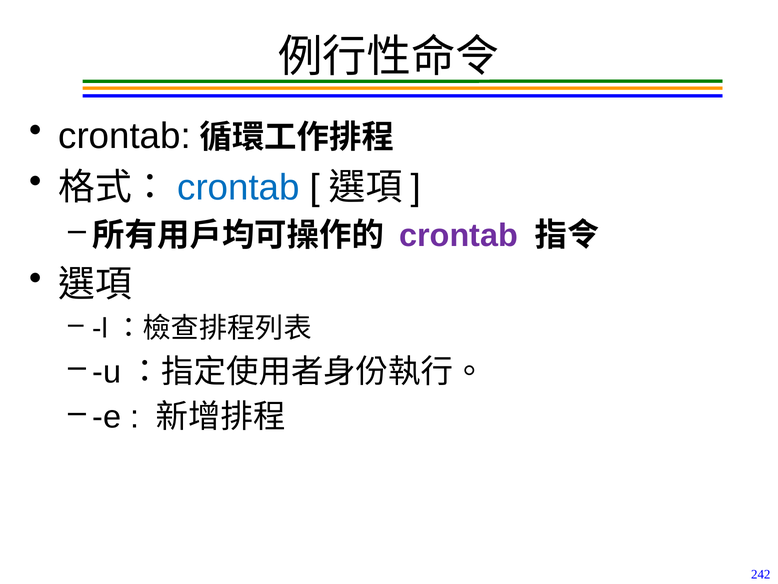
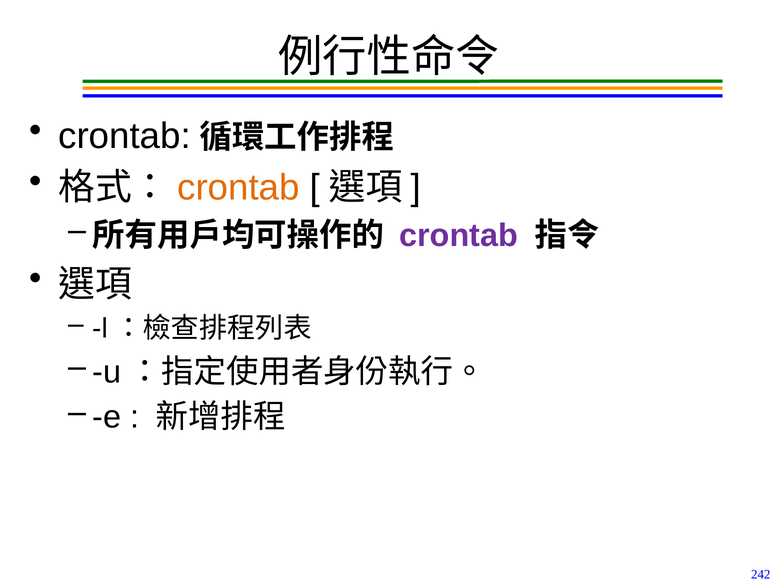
crontab colour: blue -> orange (238, 188)
